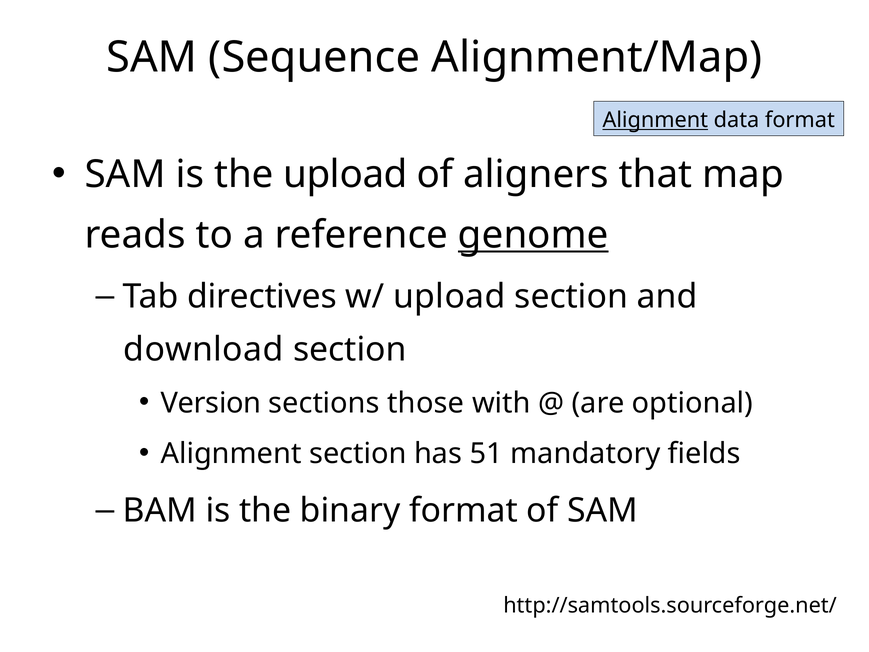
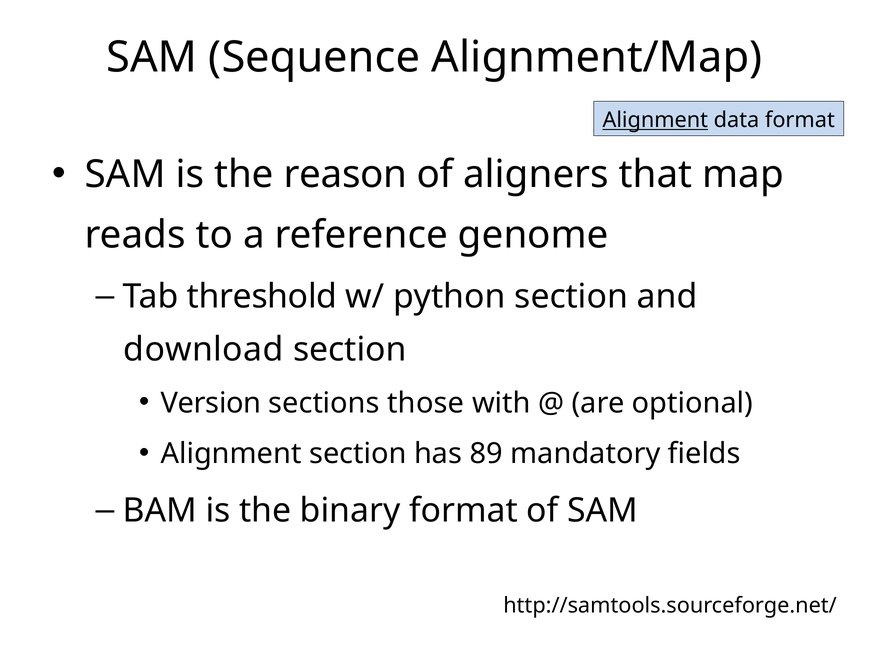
the upload: upload -> reason (345, 174)
genome underline: present -> none (533, 235)
directives: directives -> threshold (262, 297)
w/ upload: upload -> python (449, 297)
51: 51 -> 89 (486, 454)
